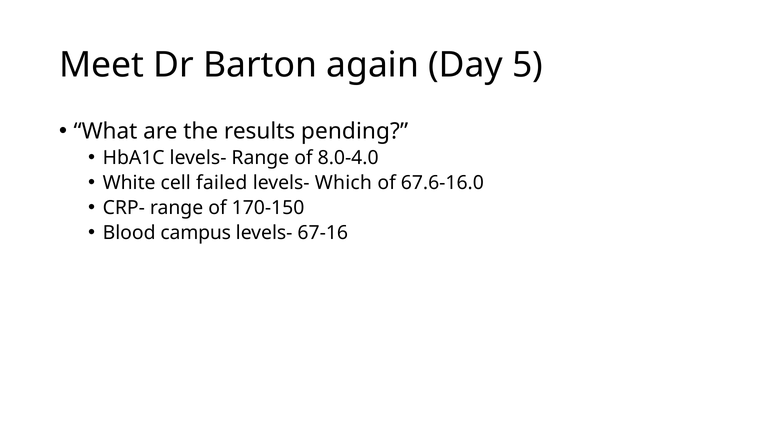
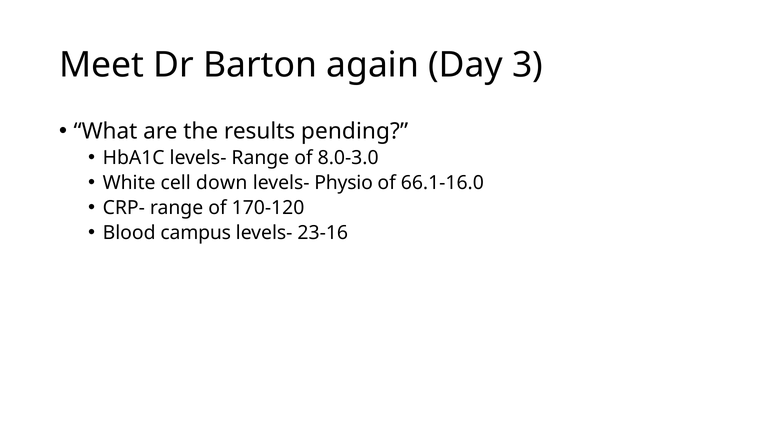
5: 5 -> 3 (528, 65)
8.0-4.0: 8.0-4.0 -> 8.0-3.0 (348, 158)
failed: failed -> down (222, 183)
Which: Which -> Physio (344, 183)
67.6-16.0: 67.6-16.0 -> 66.1-16.0 (442, 183)
170-150: 170-150 -> 170-120 (268, 208)
67-16: 67-16 -> 23-16 (323, 233)
